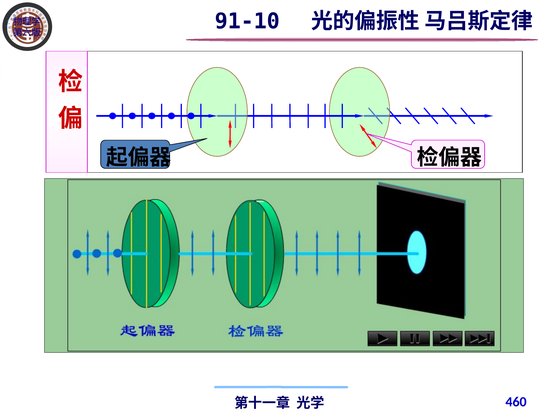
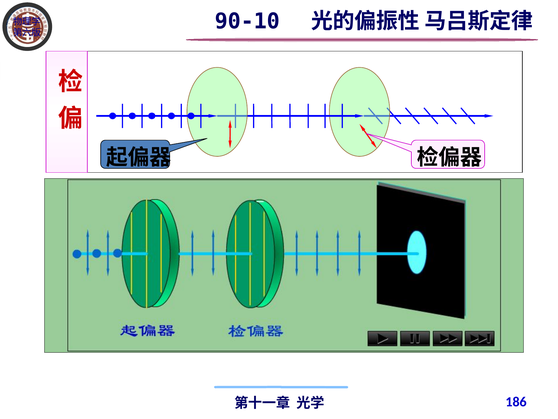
91-10: 91-10 -> 90-10 (247, 21)
460: 460 -> 186 (516, 401)
